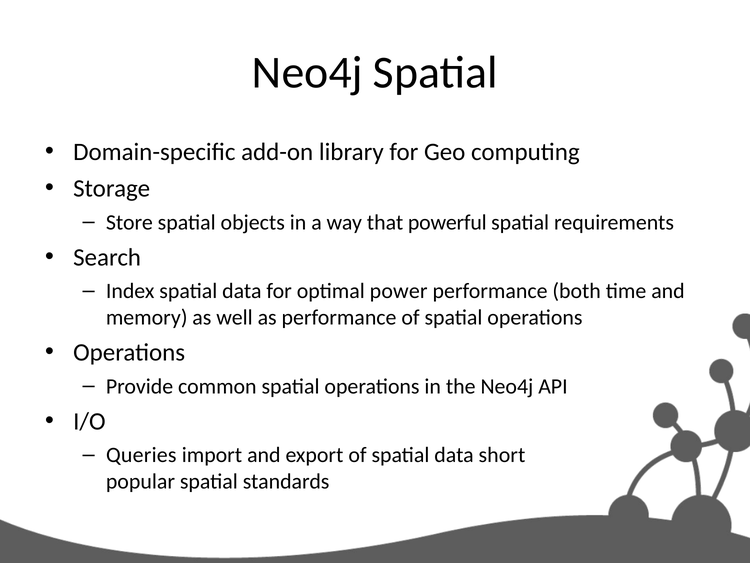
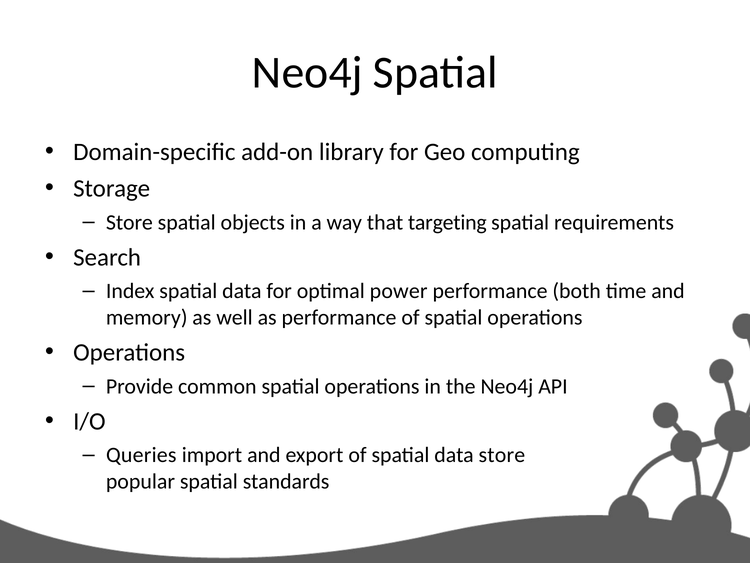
powerful: powerful -> targeting (447, 222)
data short: short -> store (502, 455)
